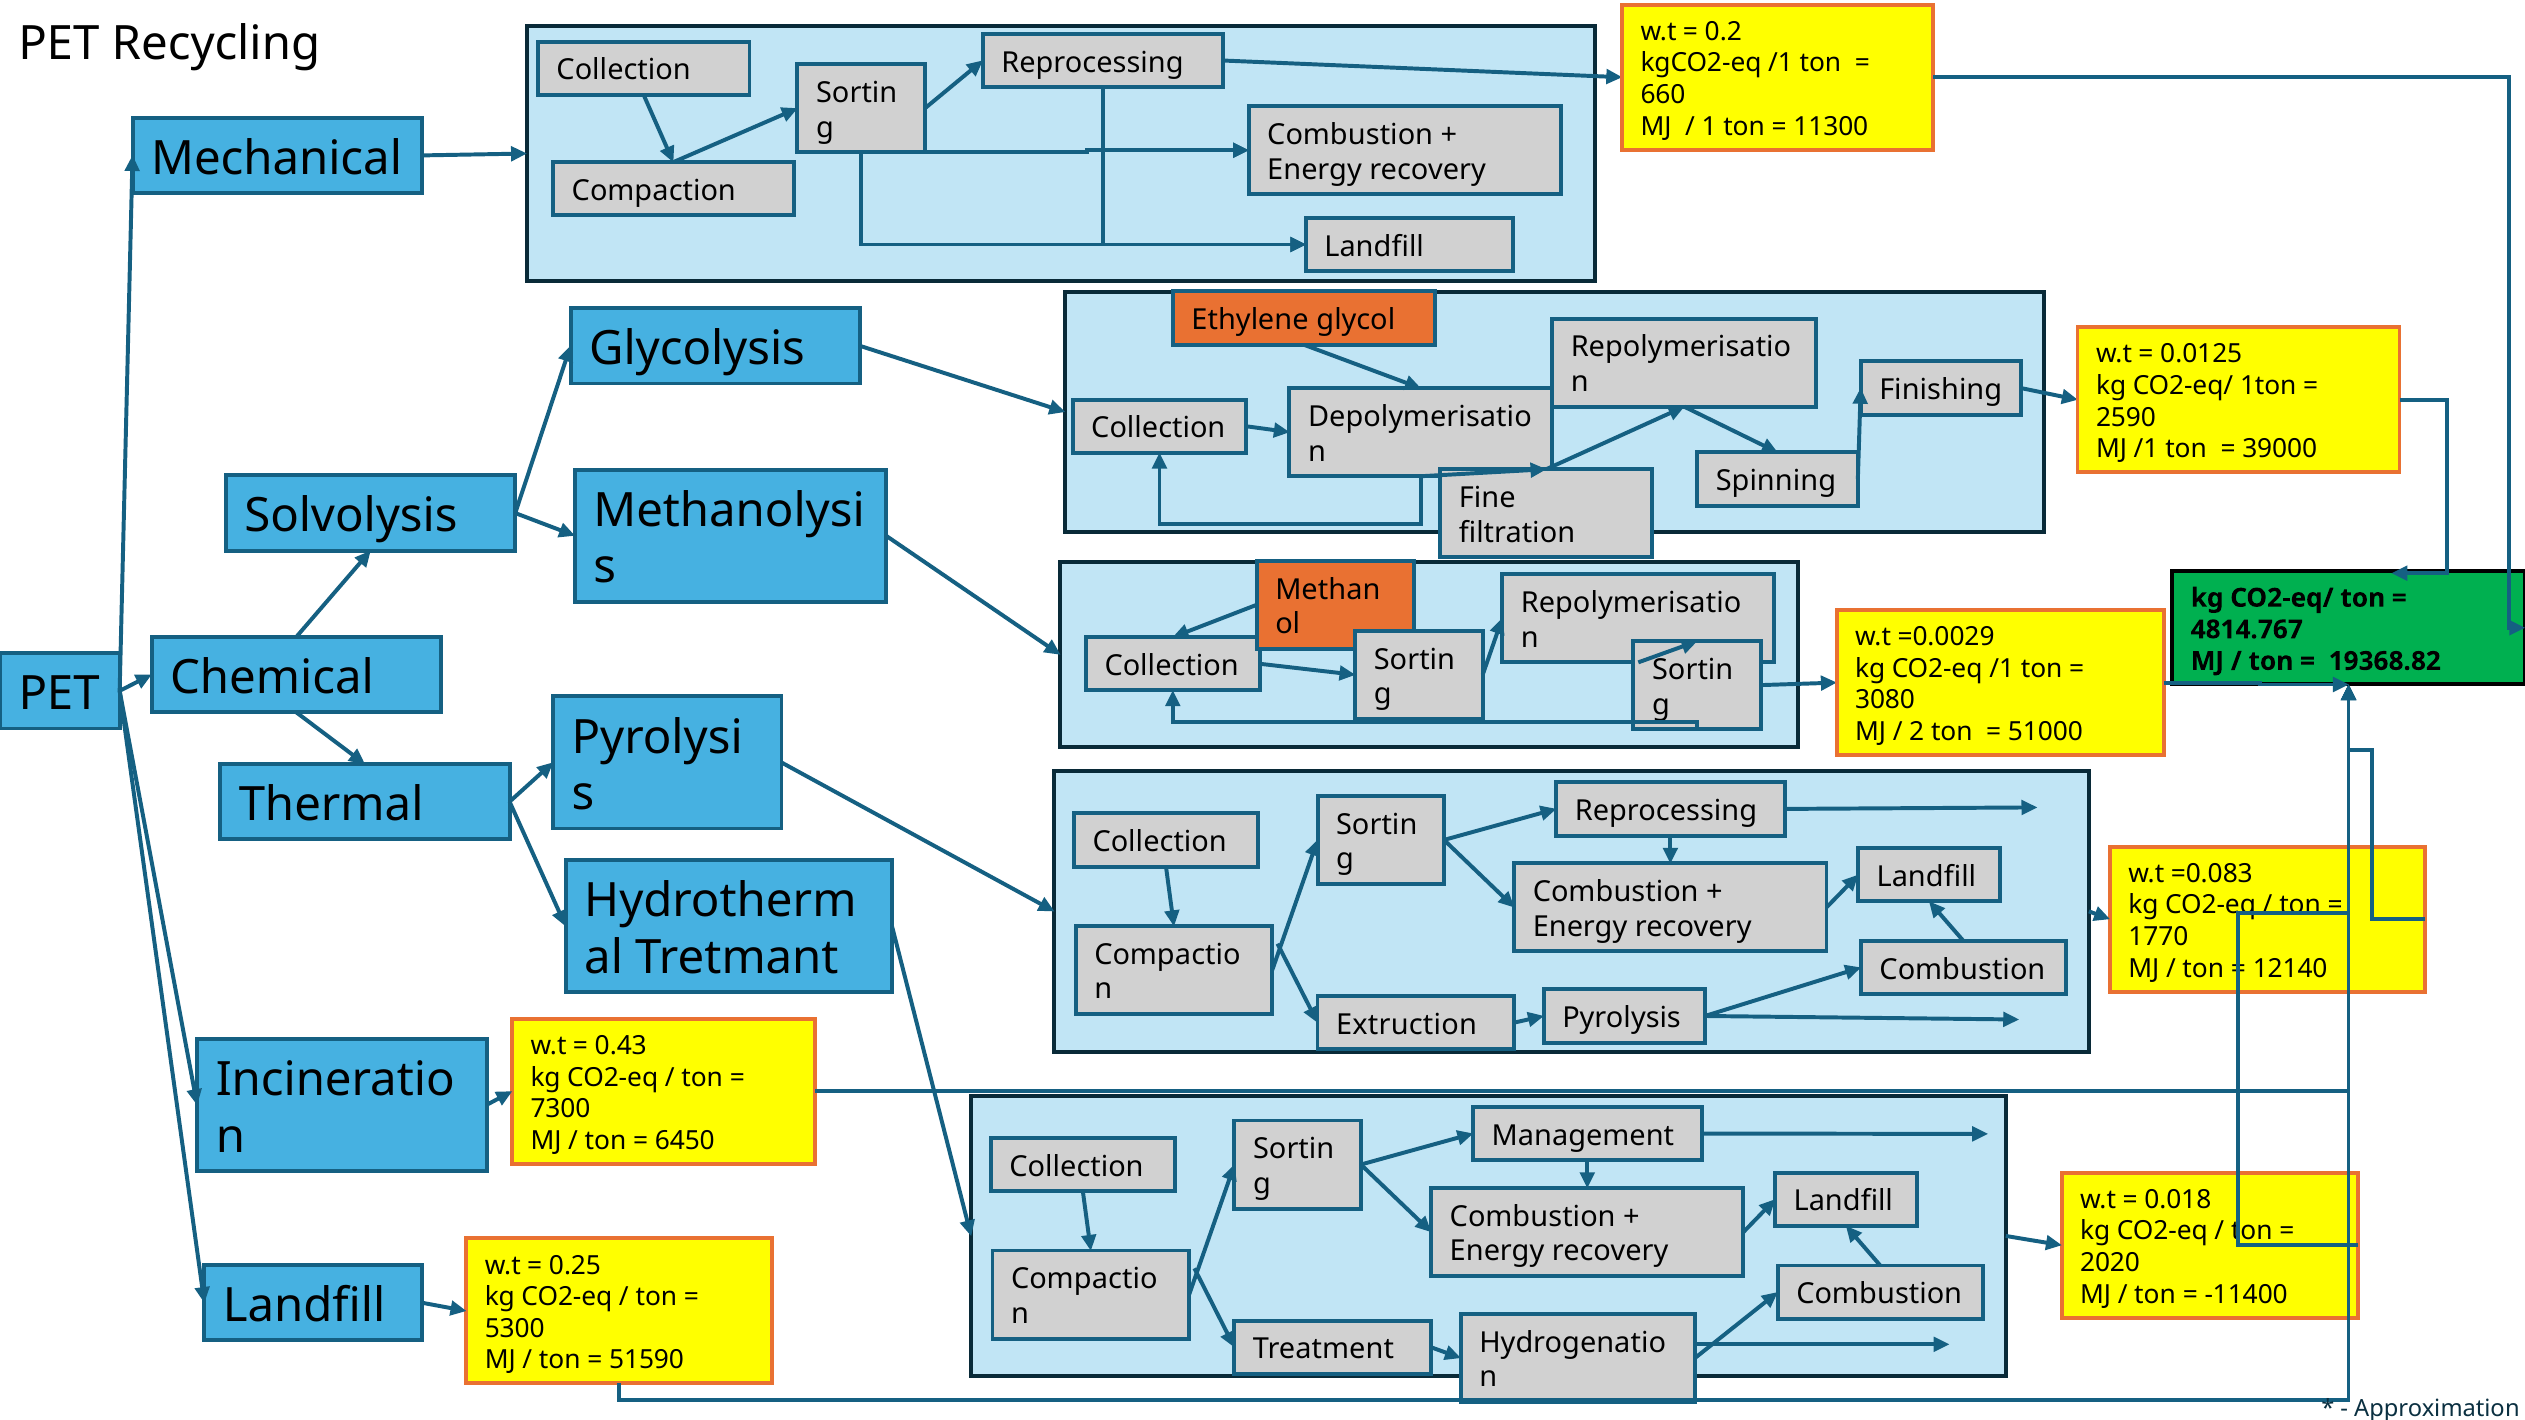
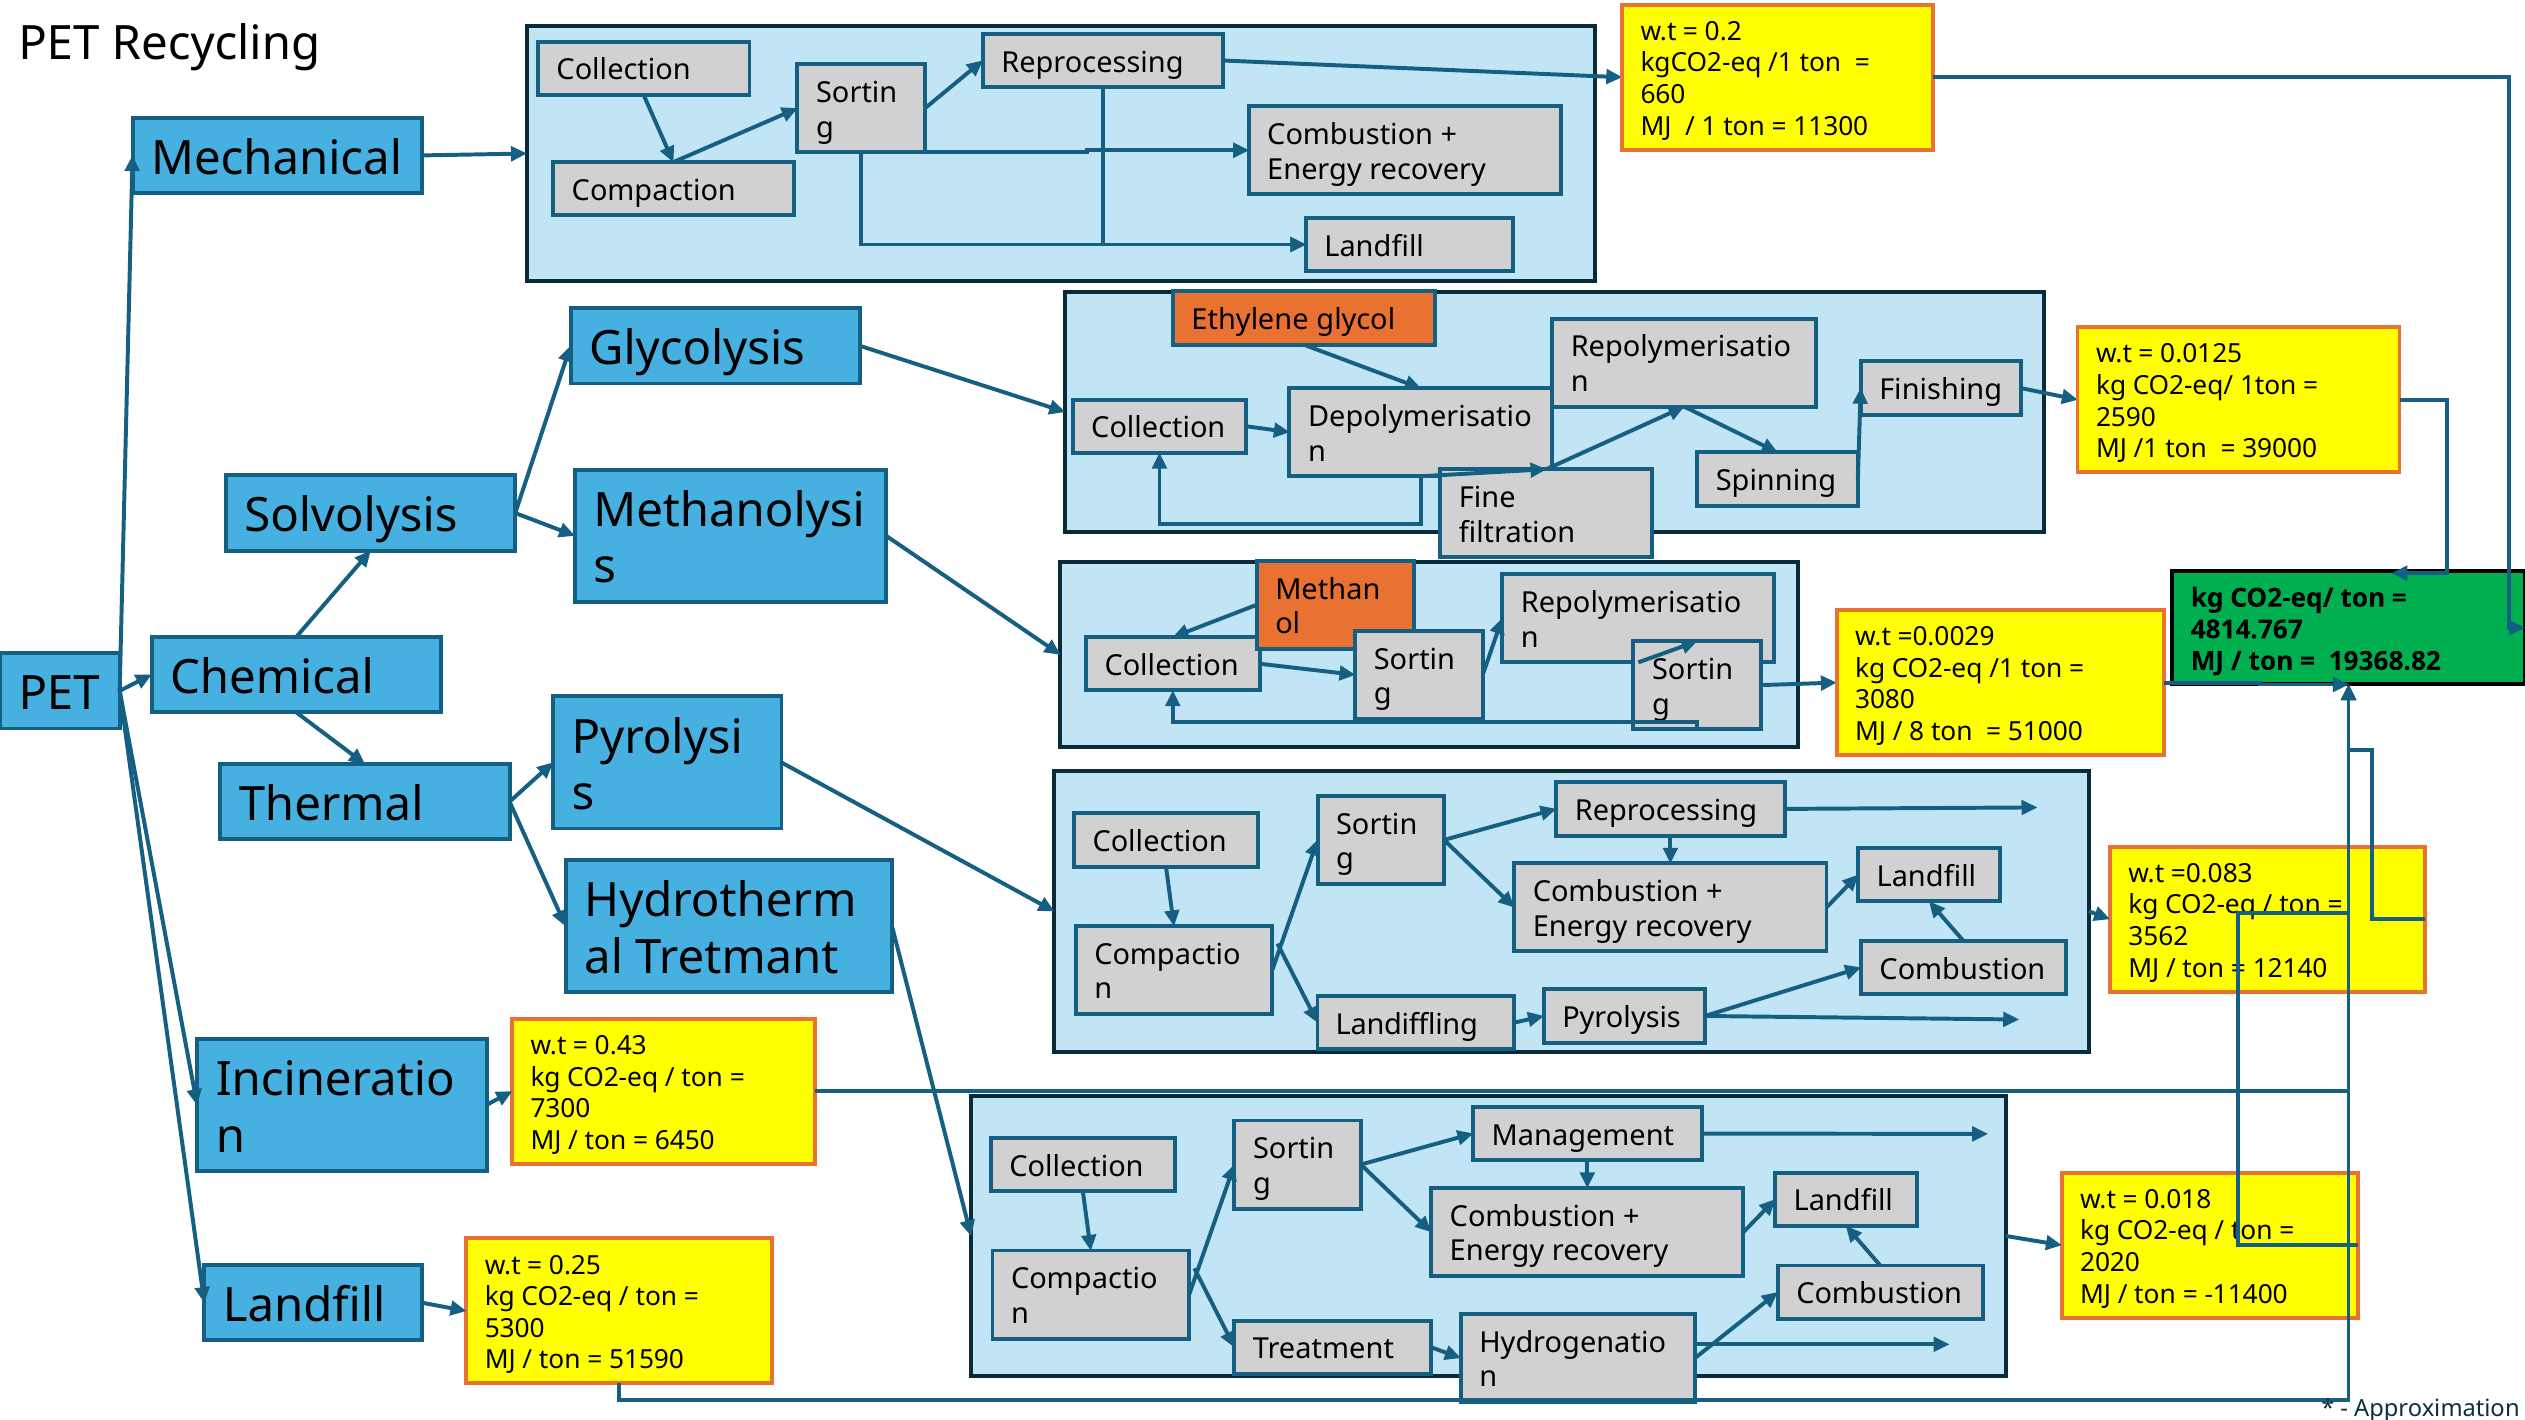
2: 2 -> 8 (1917, 732)
1770: 1770 -> 3562 (2158, 937)
Extruction: Extruction -> Landiffling (1407, 1025)
